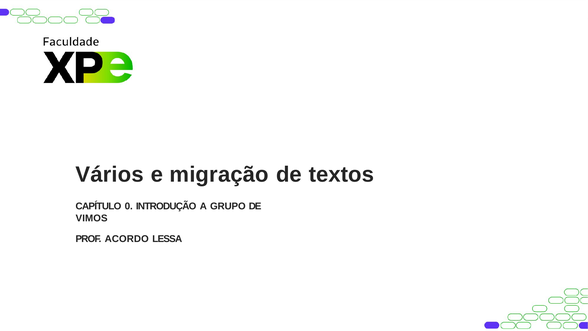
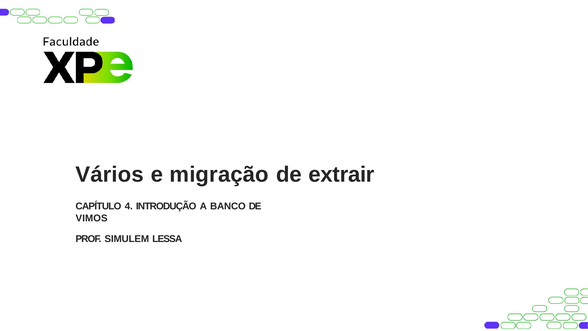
textos: textos -> extrair (342, 174)
0: 0 -> 4 (129, 206)
GRUPO: GRUPO -> BANCO (228, 206)
ACORDO: ACORDO -> SIMULEM (127, 239)
